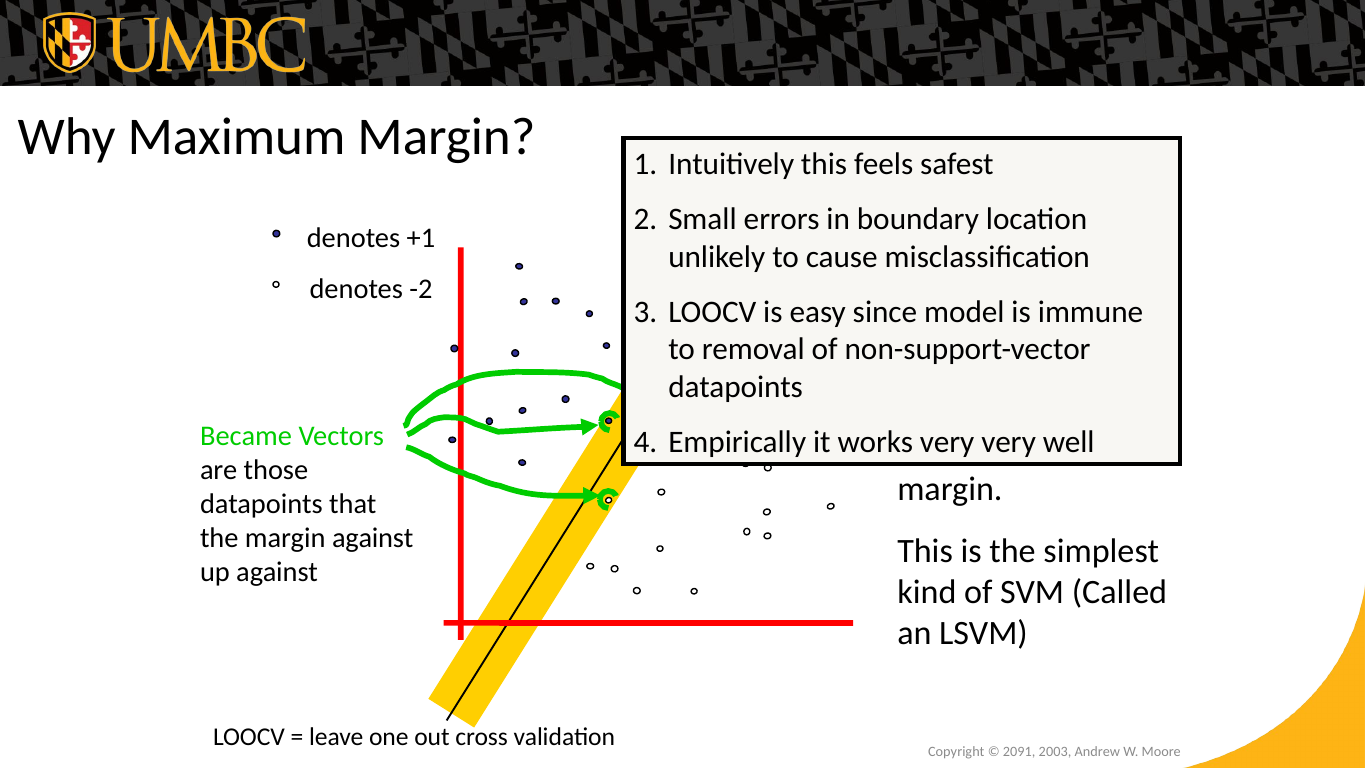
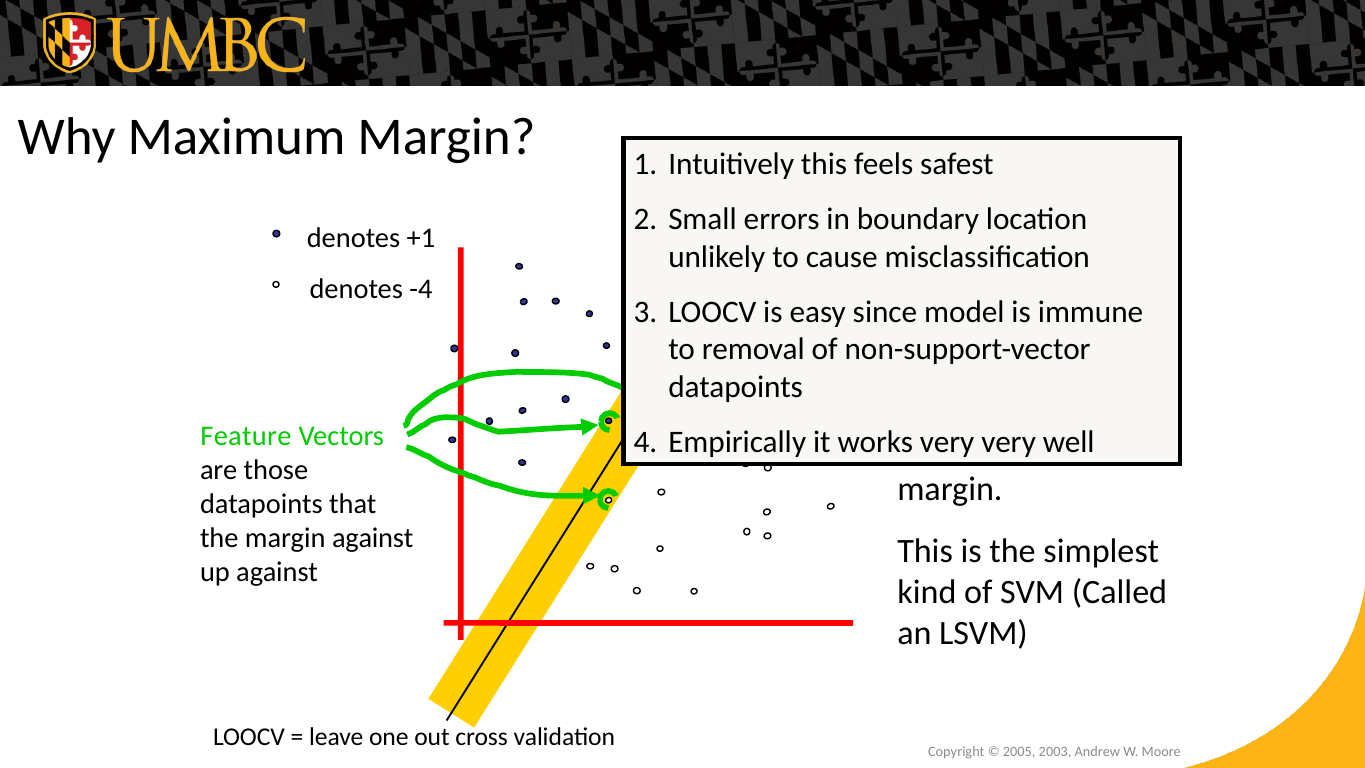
-2: -2 -> -4 (421, 290)
Became: Became -> Feature (246, 436)
2091: 2091 -> 2005 (1019, 752)
